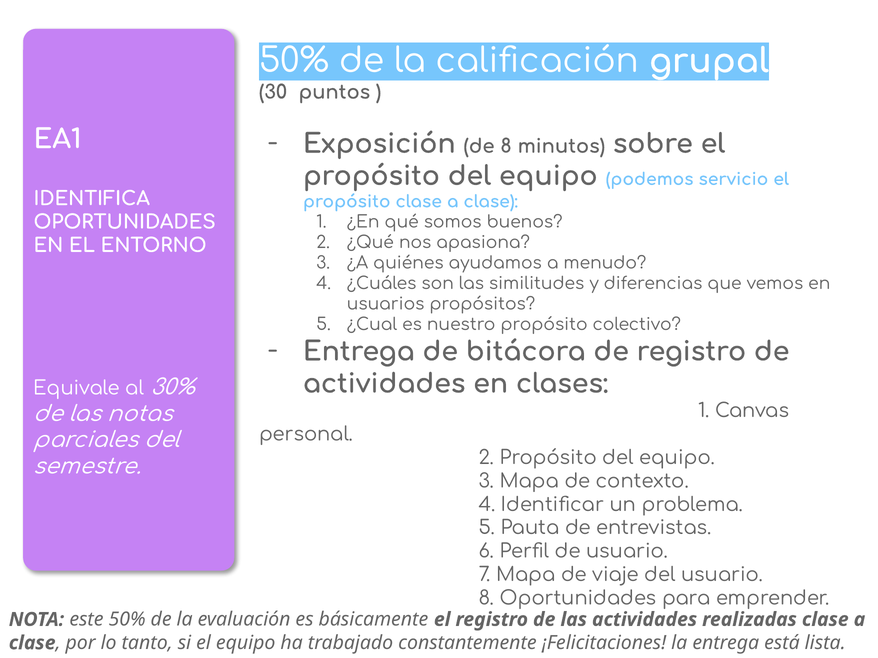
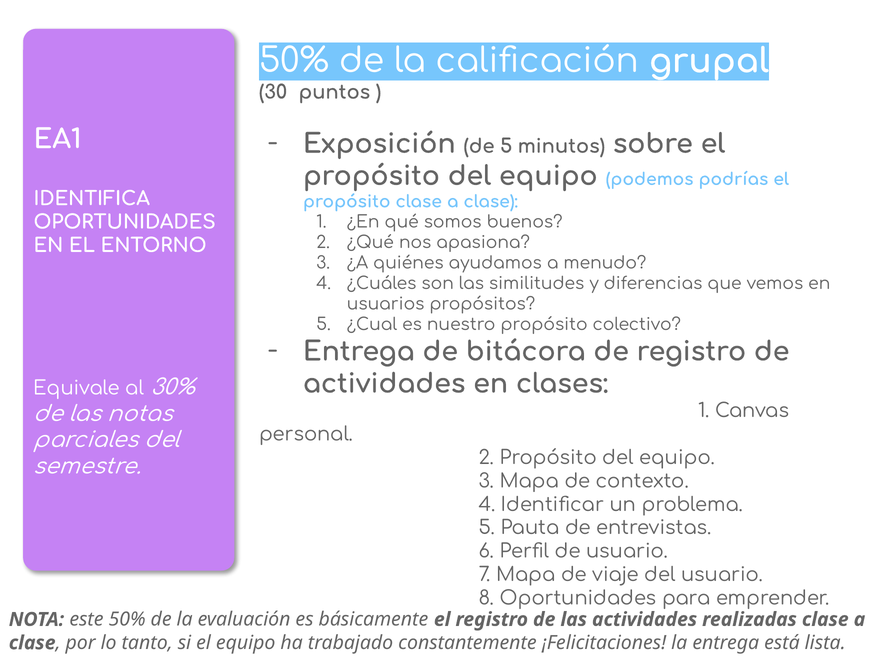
de 8: 8 -> 5 (506, 146)
servicio: servicio -> podrías (733, 179)
